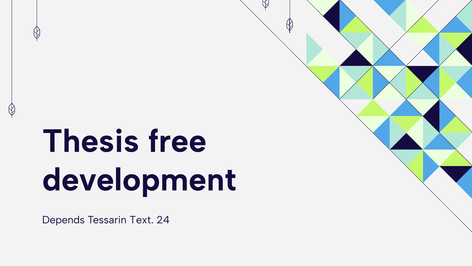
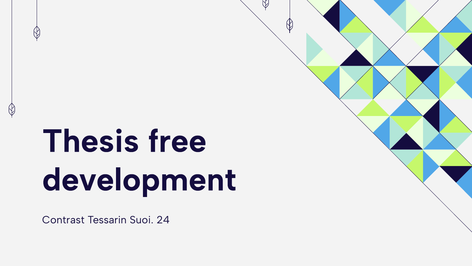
Depends: Depends -> Contrast (63, 220)
Text: Text -> Suoi (142, 220)
